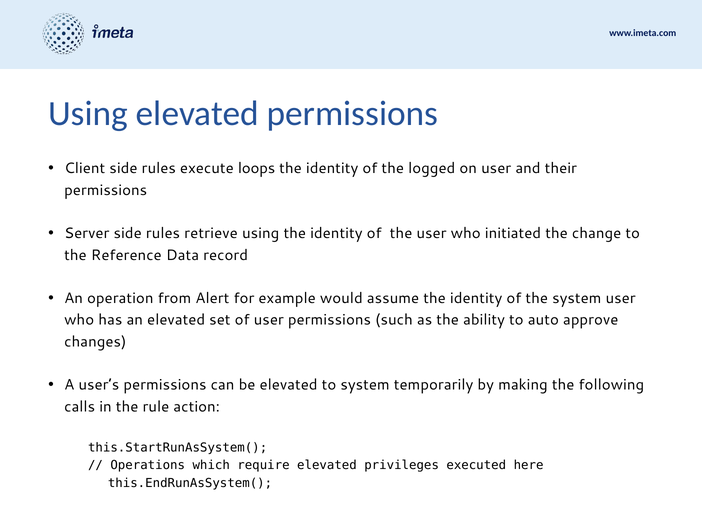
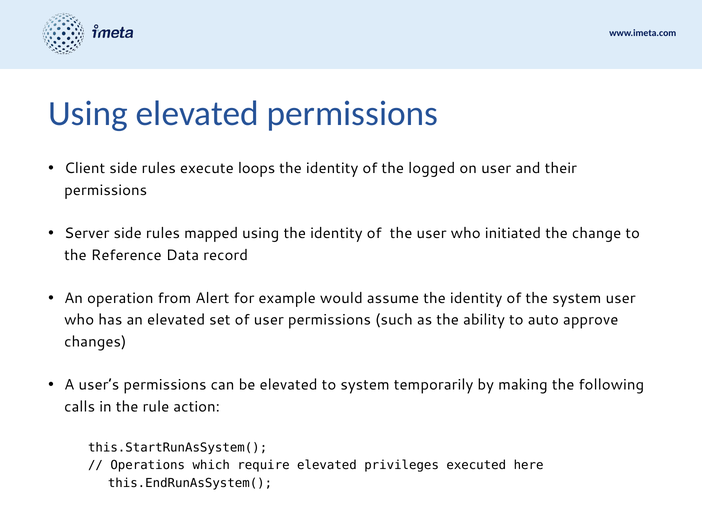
retrieve: retrieve -> mapped (211, 234)
